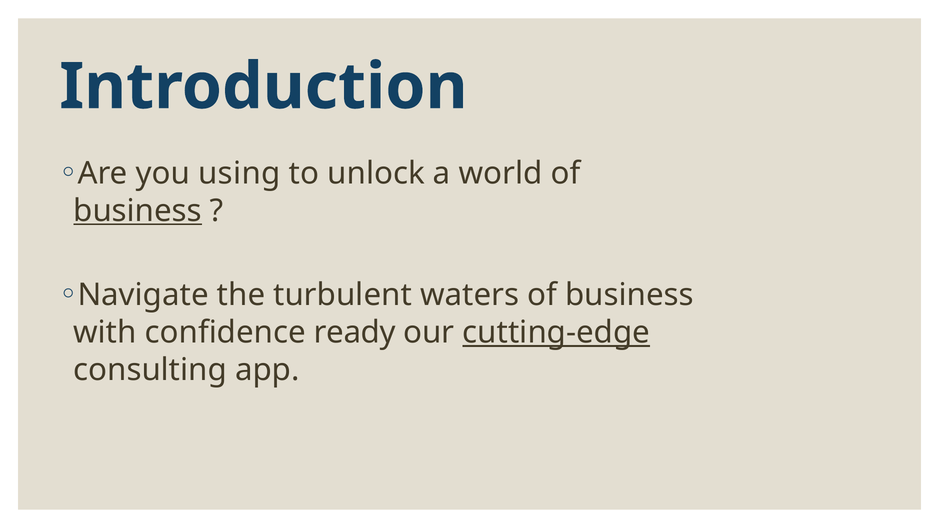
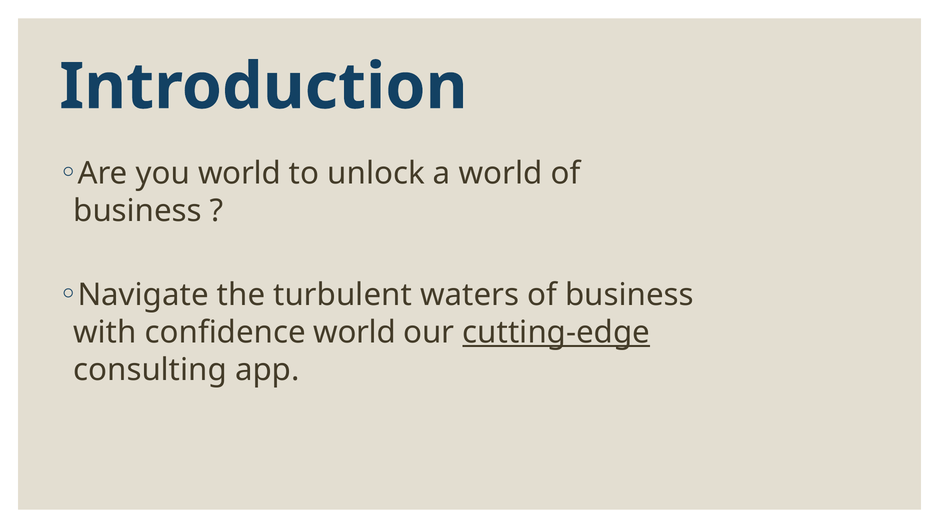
you using: using -> world (240, 173)
business underline: present -> none (138, 211)
confidence ready: ready -> world (355, 333)
